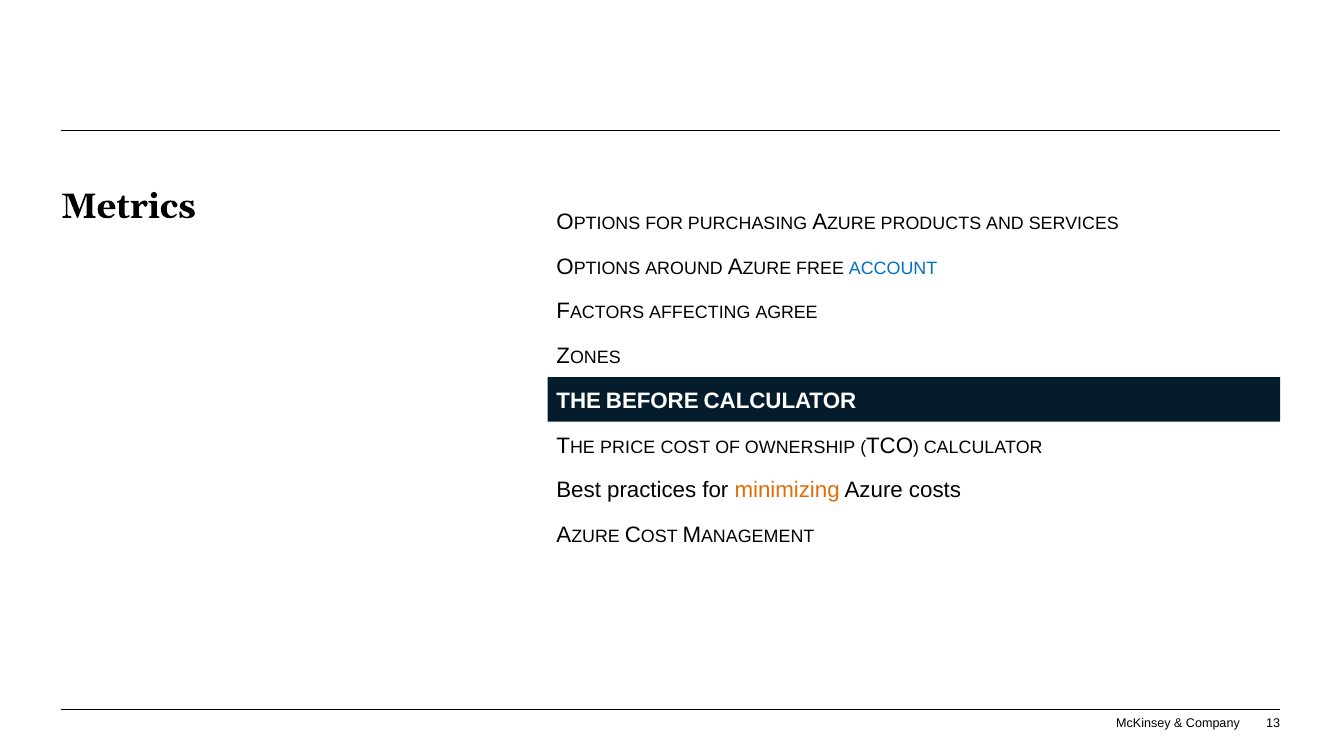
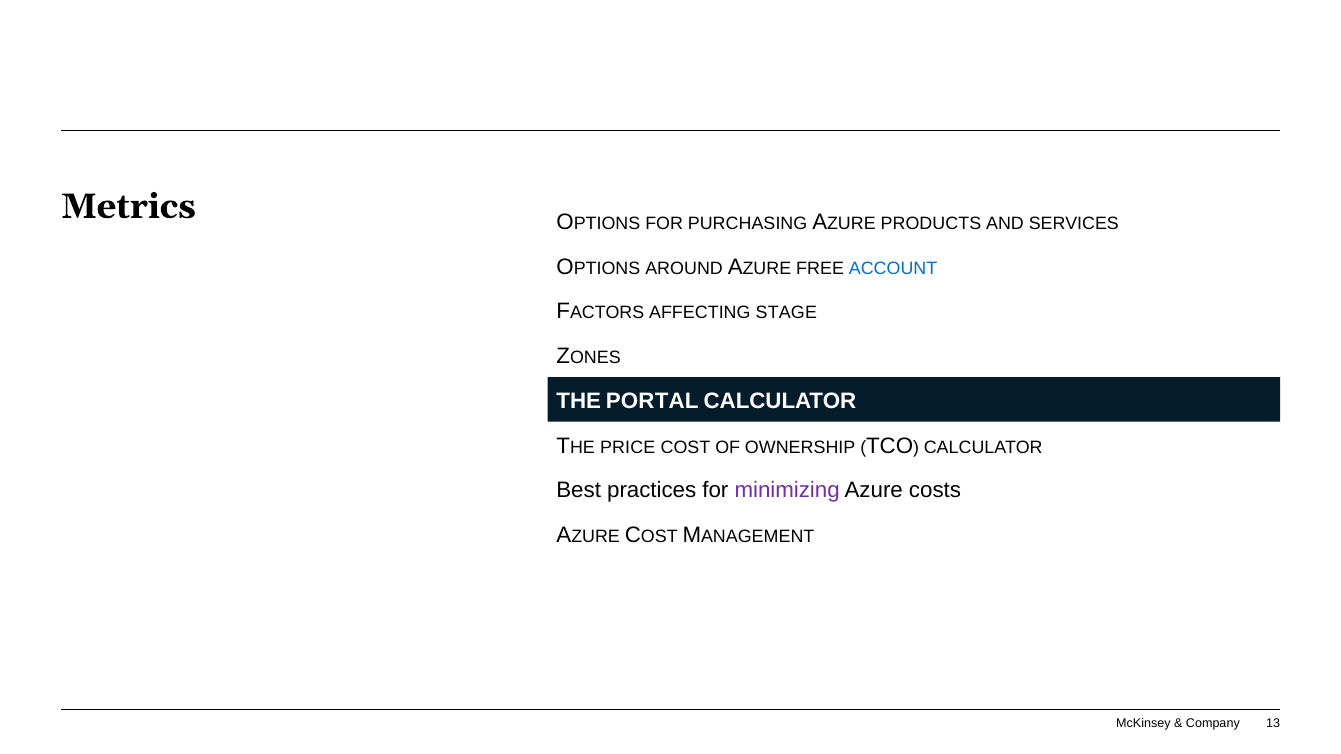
AGREE: AGREE -> STAGE (786, 313)
BEFORE: BEFORE -> PORTAL (652, 401)
minimizing colour: orange -> purple (787, 491)
